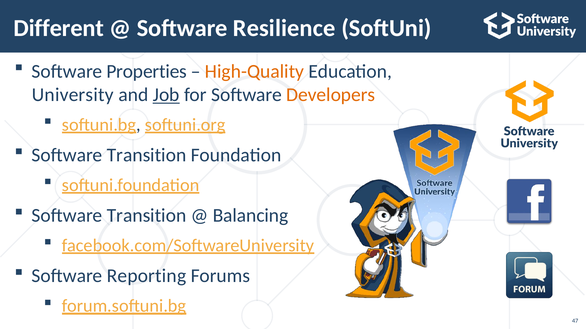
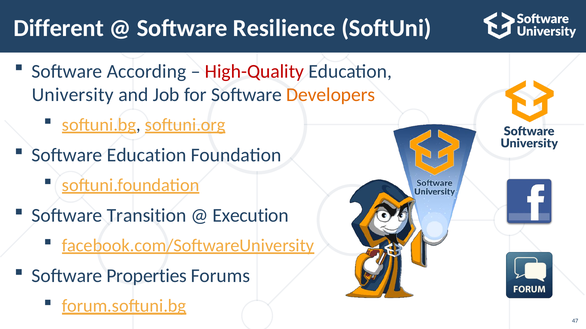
Properties: Properties -> According (147, 72)
High-Quality colour: orange -> red (255, 72)
Job underline: present -> none (166, 95)
Transition: Transition -> Education (147, 155)
Balancing: Balancing -> Execution (251, 216)
Reporting: Reporting -> Properties (147, 276)
